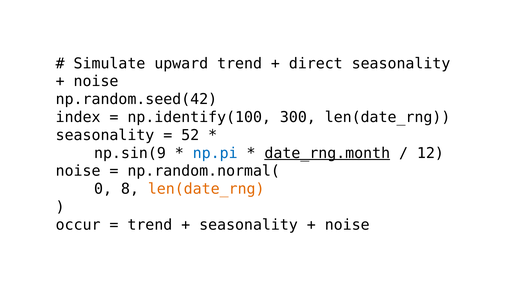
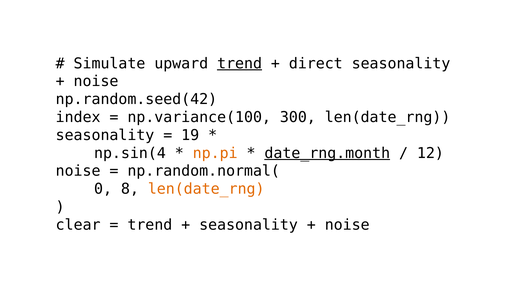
trend underline: none -> present (240, 63)
np.identify(100: np.identify(100 -> np.variance(100 (199, 117)
52: 52 -> 19 (190, 135)
np.sin(9: np.sin(9 -> np.sin(4 (130, 153)
np.pi colour: blue -> orange (215, 153)
occur: occur -> clear (78, 225)
